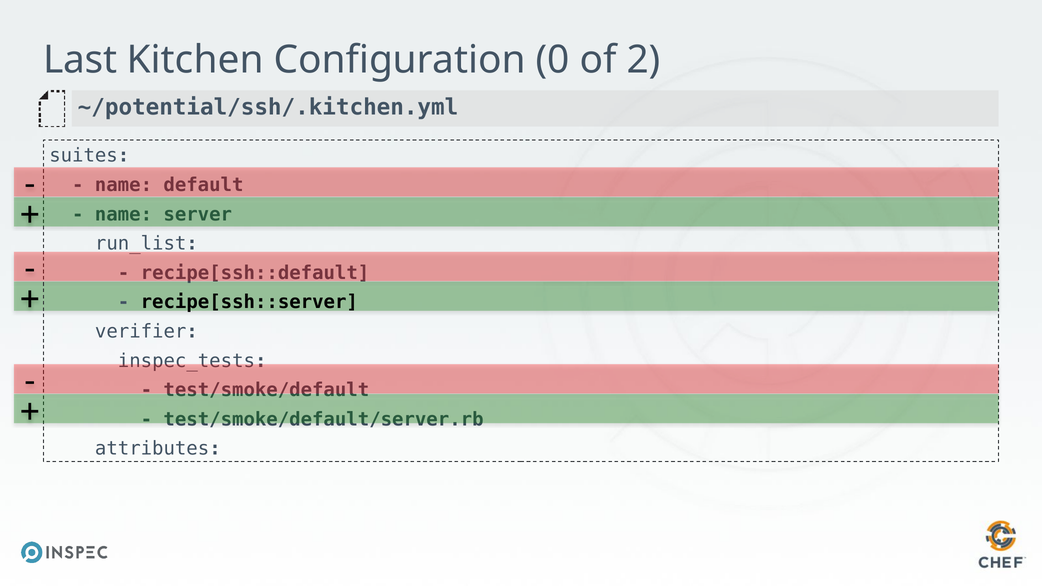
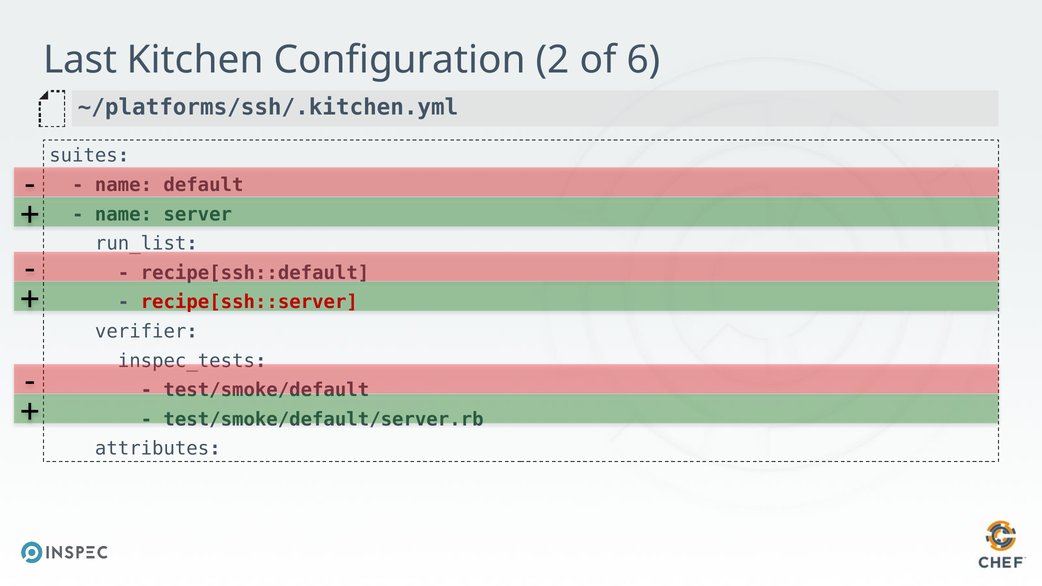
0: 0 -> 2 (553, 60)
2: 2 -> 6 (643, 60)
~/potential/ssh/.kitchen.yml: ~/potential/ssh/.kitchen.yml -> ~/platforms/ssh/.kitchen.yml (268, 107)
recipe[ssh::server colour: black -> red (249, 302)
